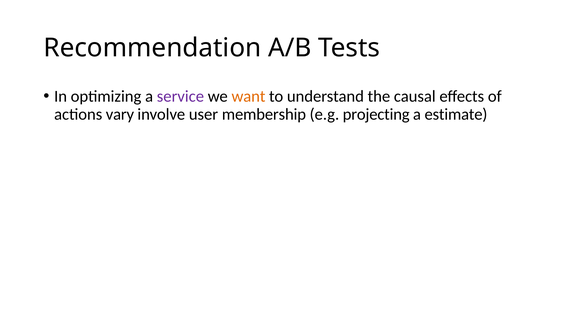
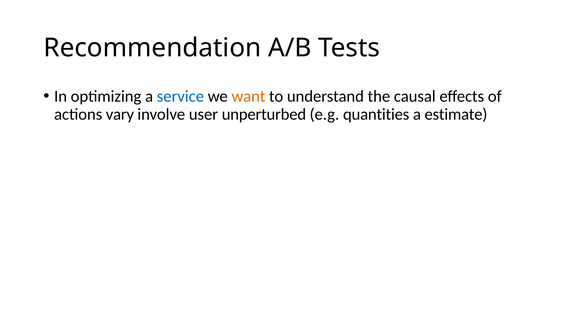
service colour: purple -> blue (180, 96)
membership: membership -> unperturbed (264, 114)
projecting: projecting -> quantities (376, 114)
